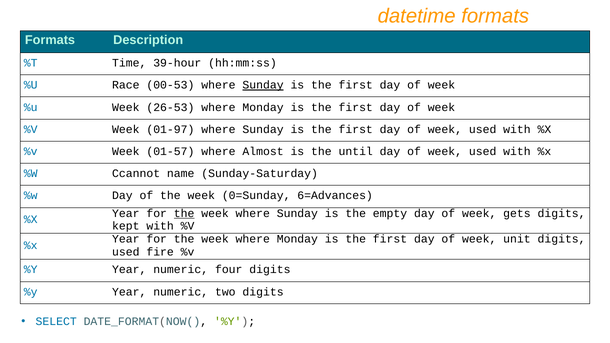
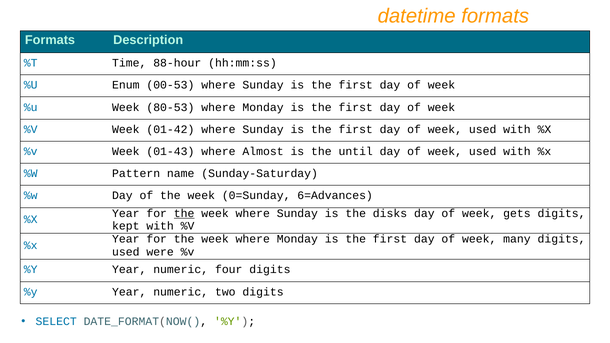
39-hour: 39-hour -> 88-hour (177, 63)
Race: Race -> Enum (126, 85)
Sunday underline: present -> none (263, 85)
26-53: 26-53 -> 80-53 (170, 107)
01-97: 01-97 -> 01-42 (170, 129)
01-57: 01-57 -> 01-43 (170, 152)
Ccannot: Ccannot -> Pattern (136, 174)
empty: empty -> disks (390, 213)
unit: unit -> many (517, 239)
fire: fire -> were (160, 252)
